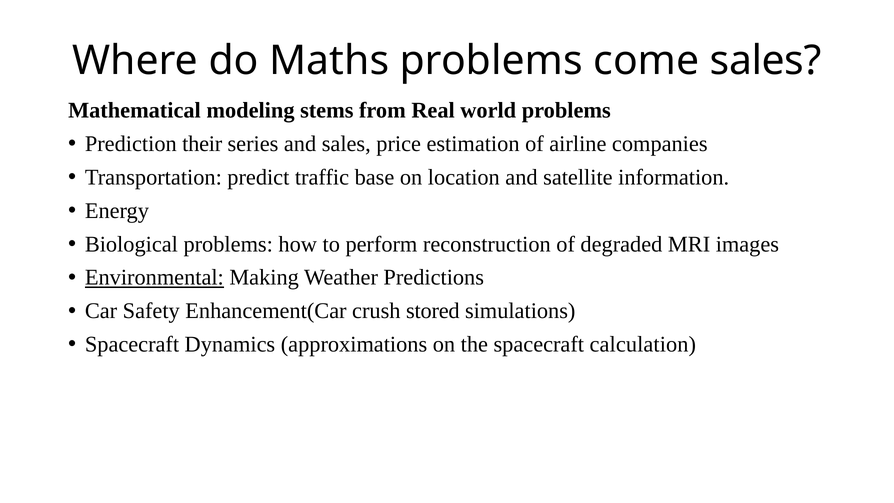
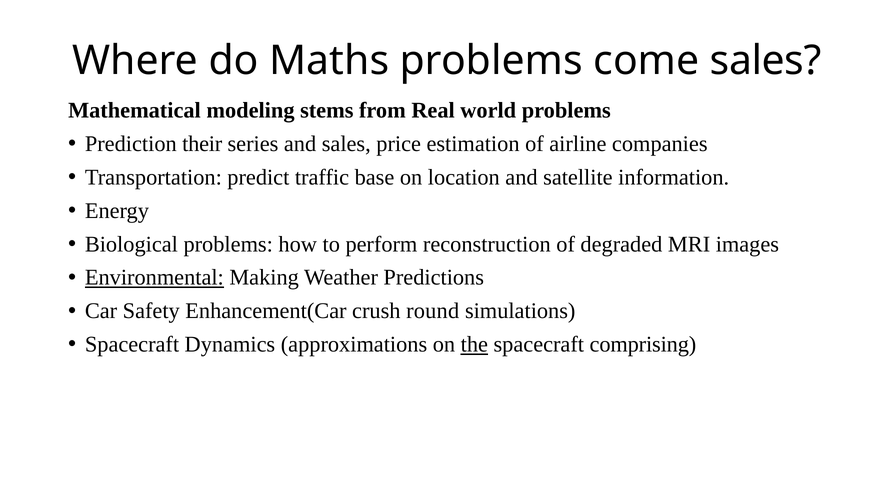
stored: stored -> round (433, 311)
the underline: none -> present (474, 344)
calculation: calculation -> comprising (643, 344)
